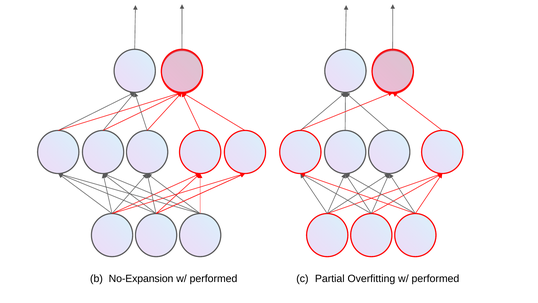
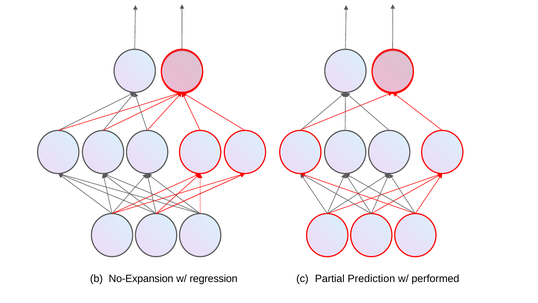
performed: performed -> regression (214, 279)
Overfitting: Overfitting -> Prediction (371, 279)
